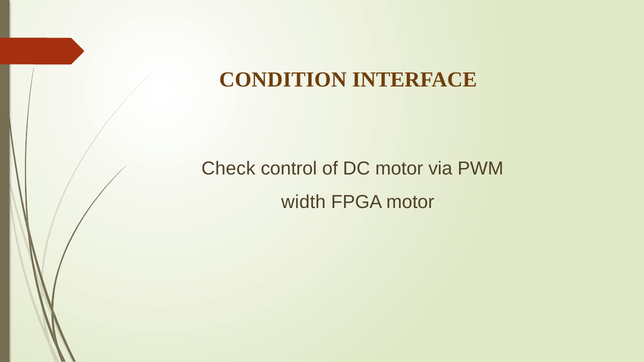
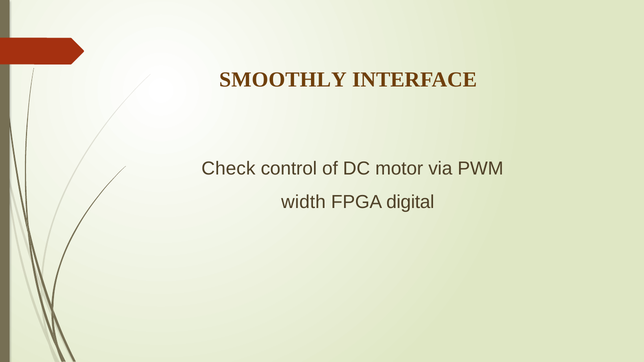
CONDITION: CONDITION -> SMOOTHLY (283, 80)
FPGA motor: motor -> digital (410, 202)
